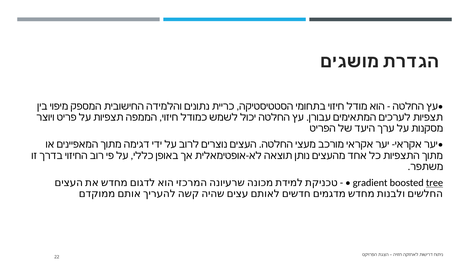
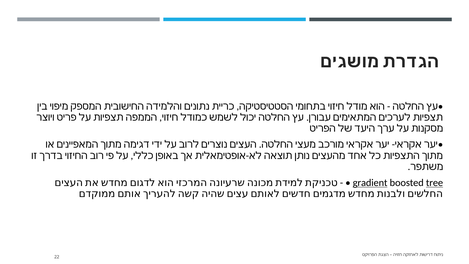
gradient underline: none -> present (370, 183)
